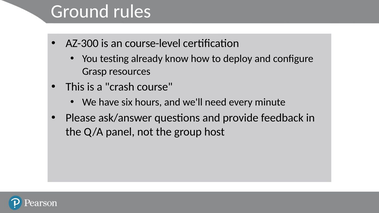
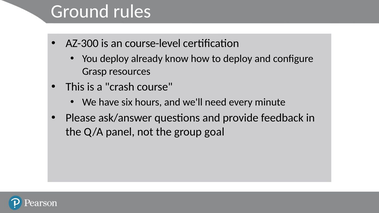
You testing: testing -> deploy (114, 59)
host: host -> goal (214, 132)
